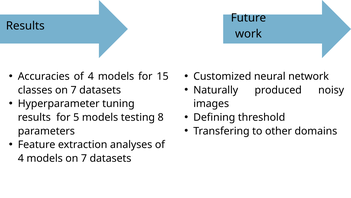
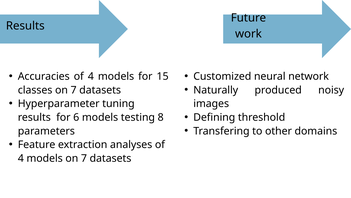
5: 5 -> 6 (76, 117)
